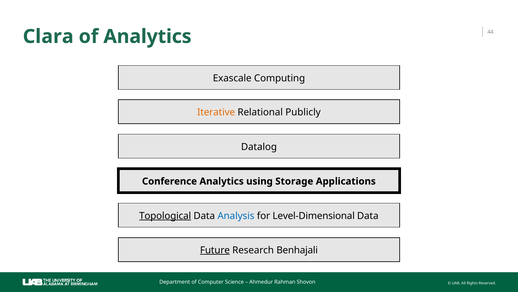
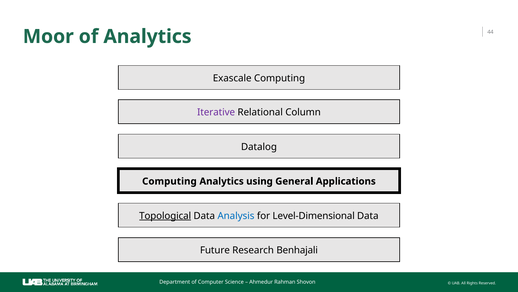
Clara: Clara -> Moor (48, 36)
Iterative colour: orange -> purple (216, 112)
Publicly: Publicly -> Column (303, 112)
Conference: Conference -> Computing (169, 181)
Storage: Storage -> General (294, 181)
Future underline: present -> none (215, 250)
